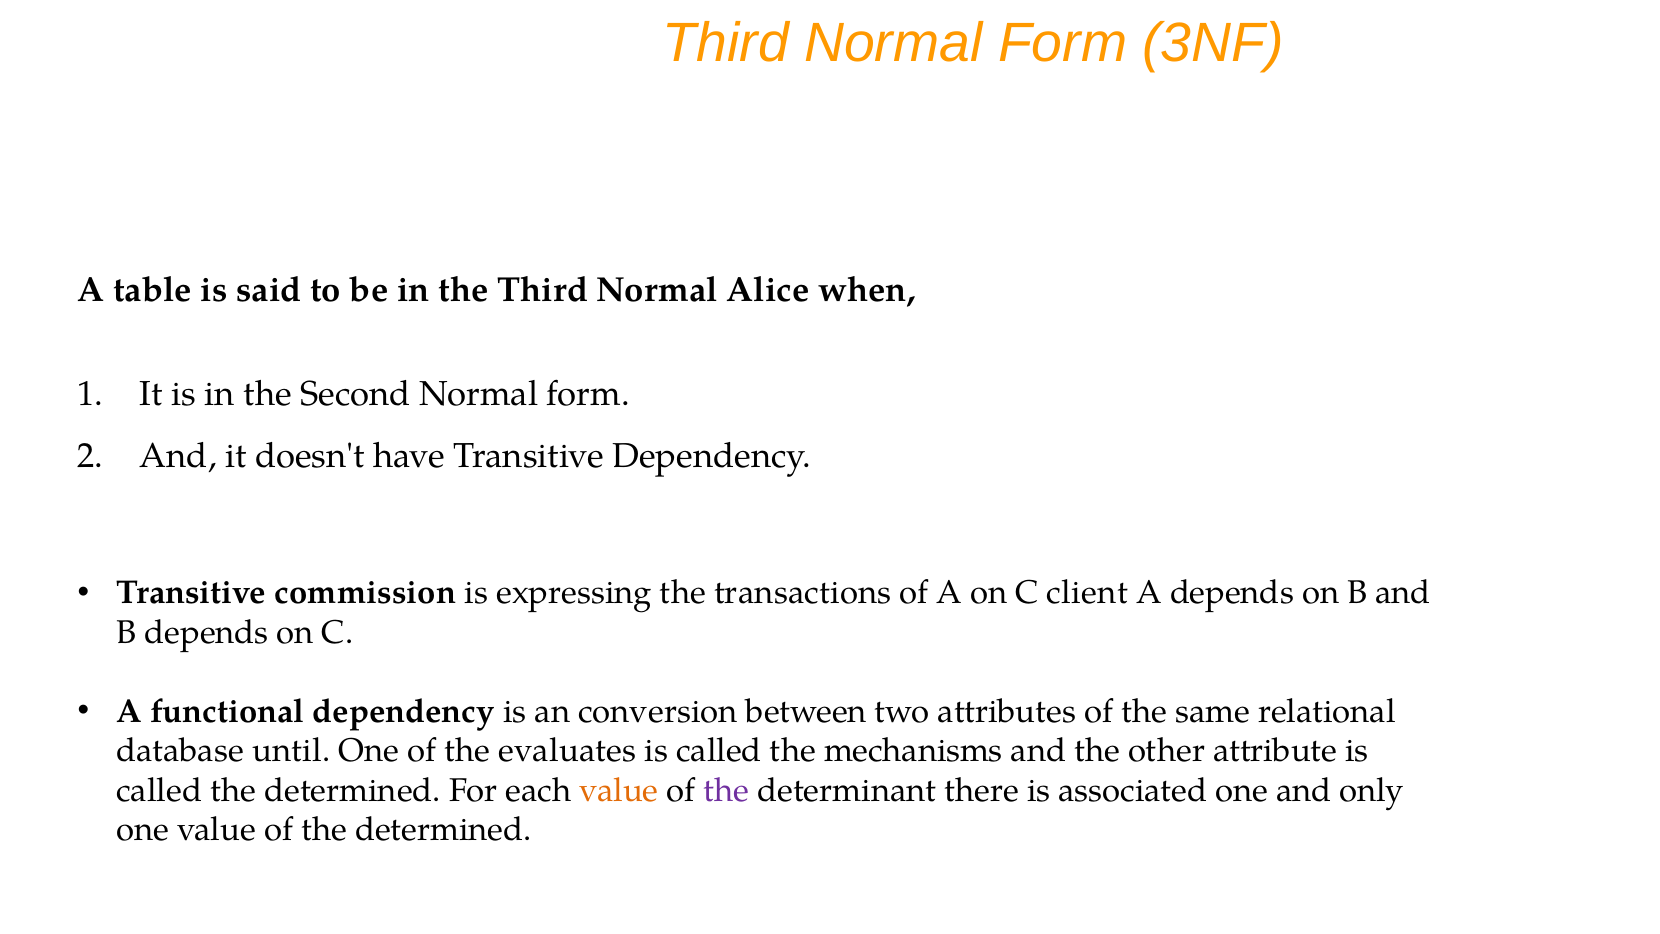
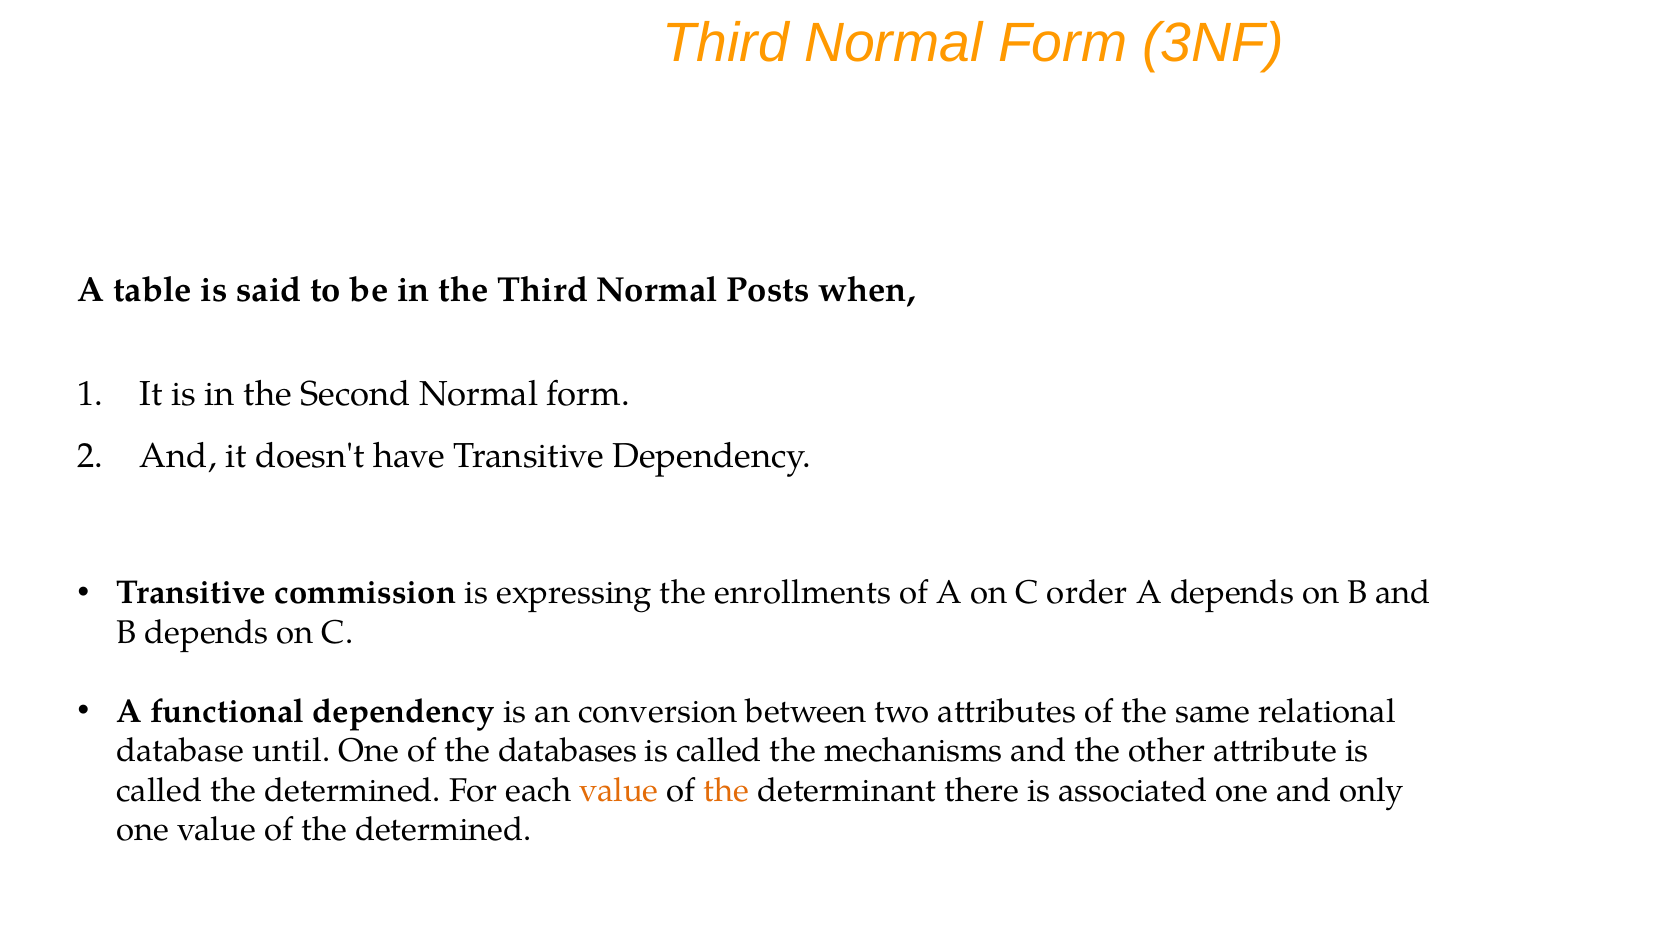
Alice: Alice -> Posts (768, 290)
transactions: transactions -> enrollments (803, 593)
client: client -> order (1087, 593)
evaluates: evaluates -> databases (568, 751)
the colour: purple -> orange (726, 790)
